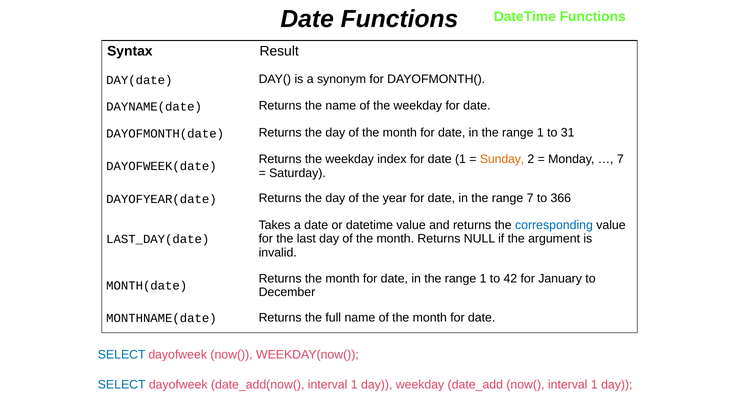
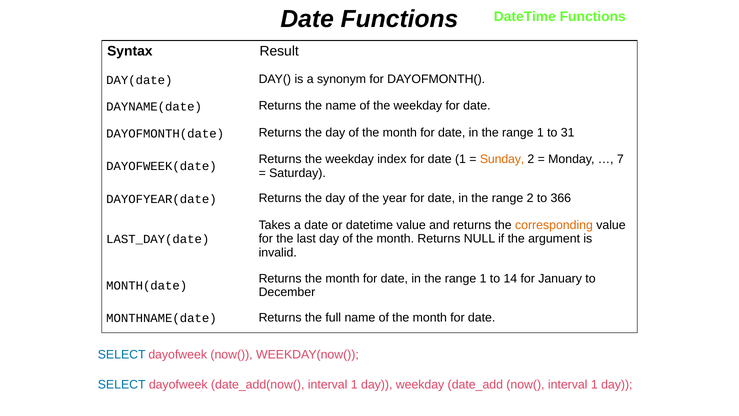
range 7: 7 -> 2 (530, 198)
corresponding colour: blue -> orange (554, 225)
42: 42 -> 14 (510, 278)
